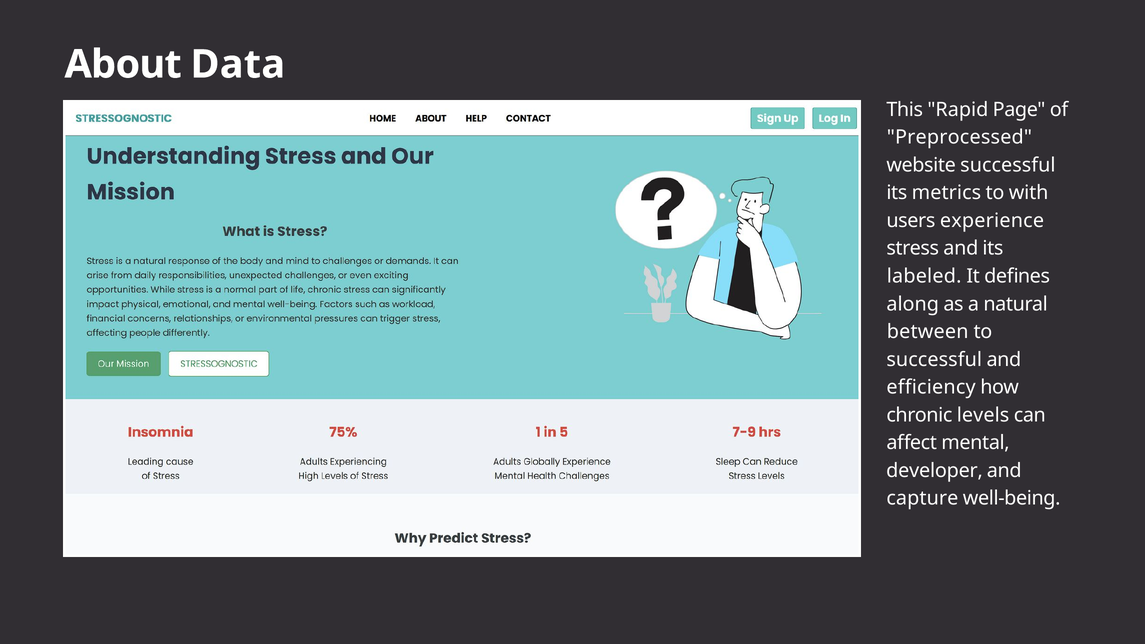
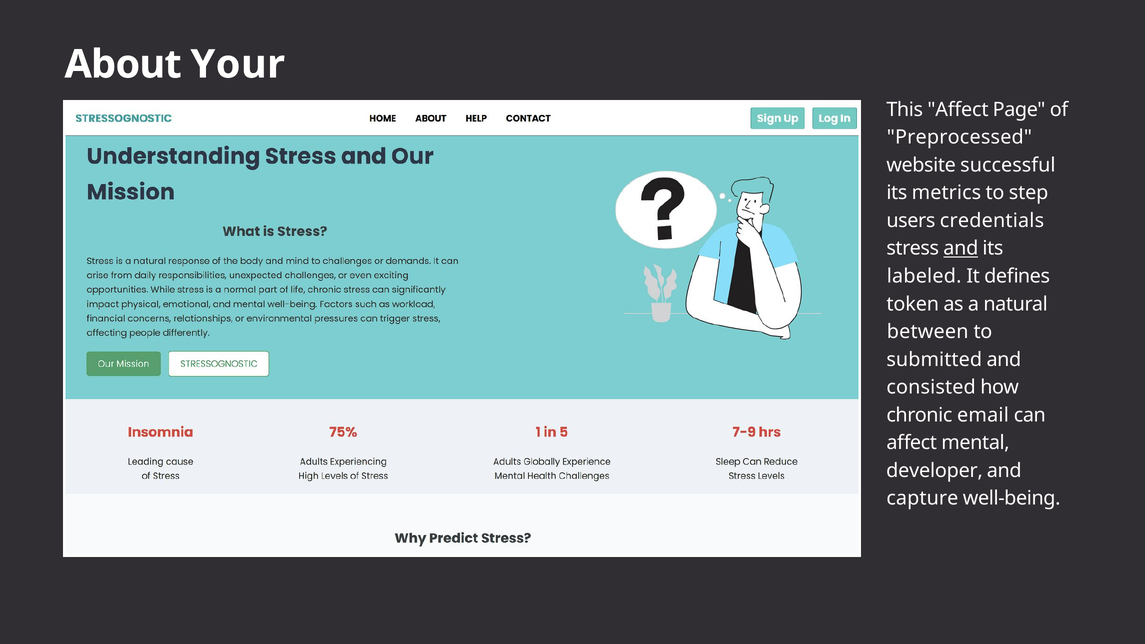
Data: Data -> Your (238, 64)
This Rapid: Rapid -> Affect (958, 110)
with: with -> step (1029, 193)
experience: experience -> credentials (992, 221)
and underline: none -> present (961, 248)
along: along -> token (913, 304)
successful: successful -> submitted (934, 360)
efficiency: efficiency -> consisted (931, 387)
levels: levels -> email (983, 415)
